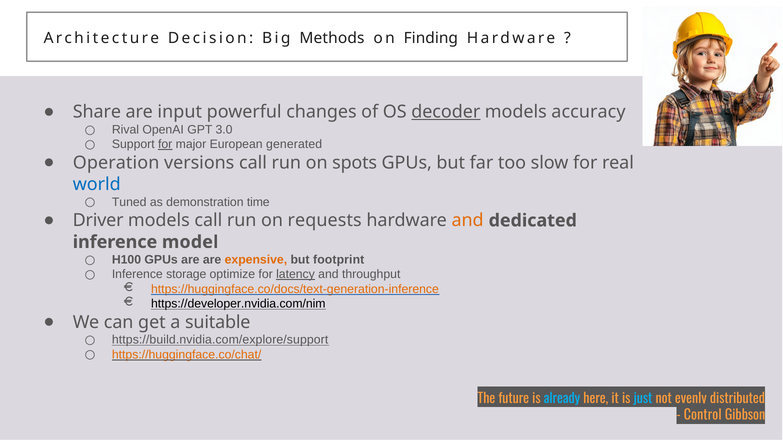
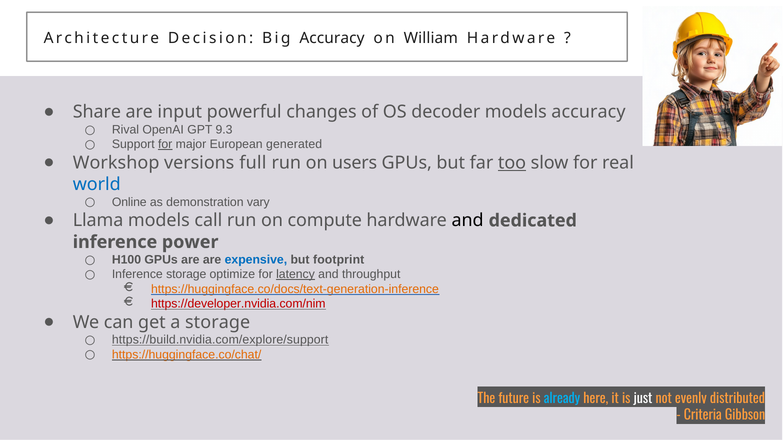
Big Methods: Methods -> Accuracy (332, 38)
Finding: Finding -> William (431, 38)
decoder underline: present -> none (446, 112)
3.0: 3.0 -> 9.3 (224, 130)
Operation: Operation -> Workshop (116, 163)
versions call: call -> full (253, 163)
spots: spots -> users (355, 163)
too underline: none -> present (512, 163)
Tuned: Tuned -> Online (129, 202)
time: time -> vary (258, 202)
Driver: Driver -> Llama (98, 221)
requests: requests -> compute (325, 221)
and colour: orange -> black (468, 221)
model: model -> power (190, 242)
expensive colour: orange -> blue (256, 260)
https://developer.nvidia.com/nim colour: black -> red (238, 304)
a suitable: suitable -> storage (218, 322)
just colour: light blue -> white (643, 399)
Control: Control -> Criteria (703, 416)
